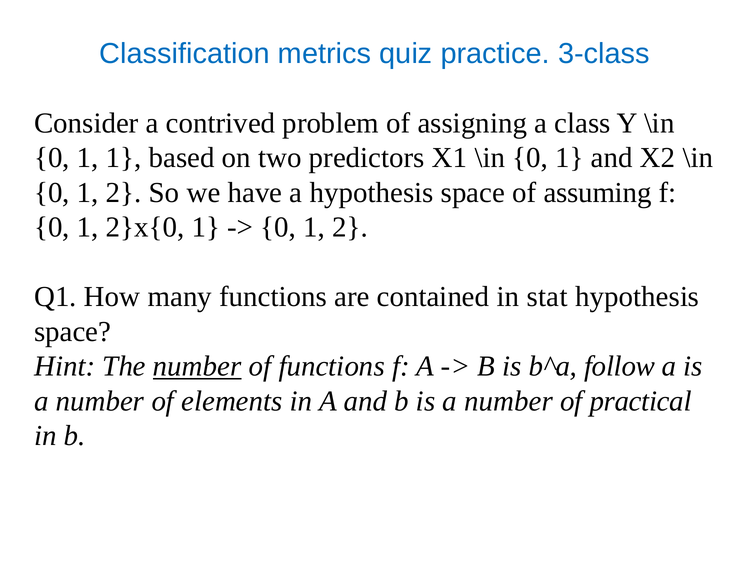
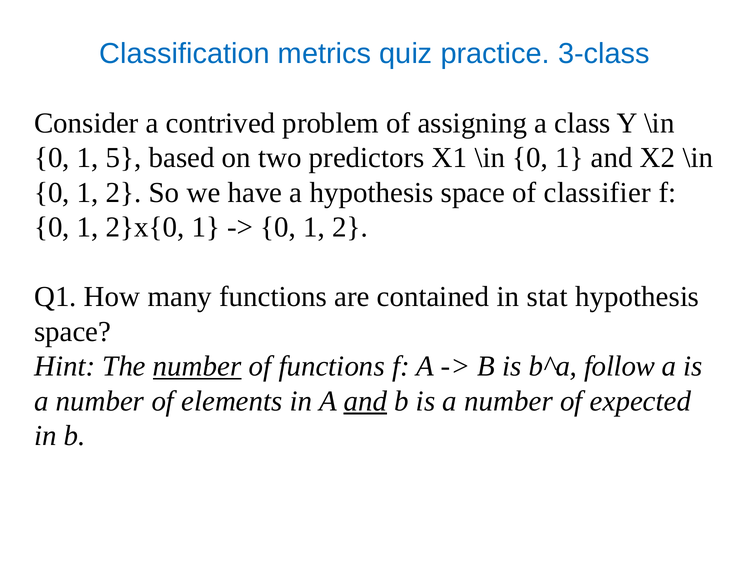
1 1: 1 -> 5 (124, 158)
assuming: assuming -> classifier (597, 193)
and underline: none -> present (365, 401)
practical: practical -> expected (640, 401)
